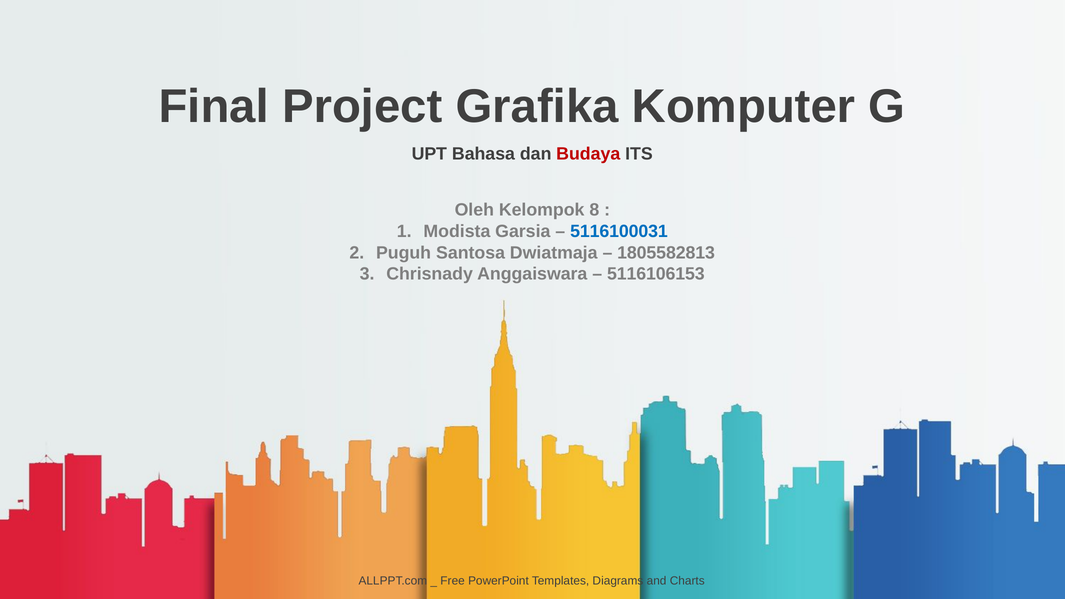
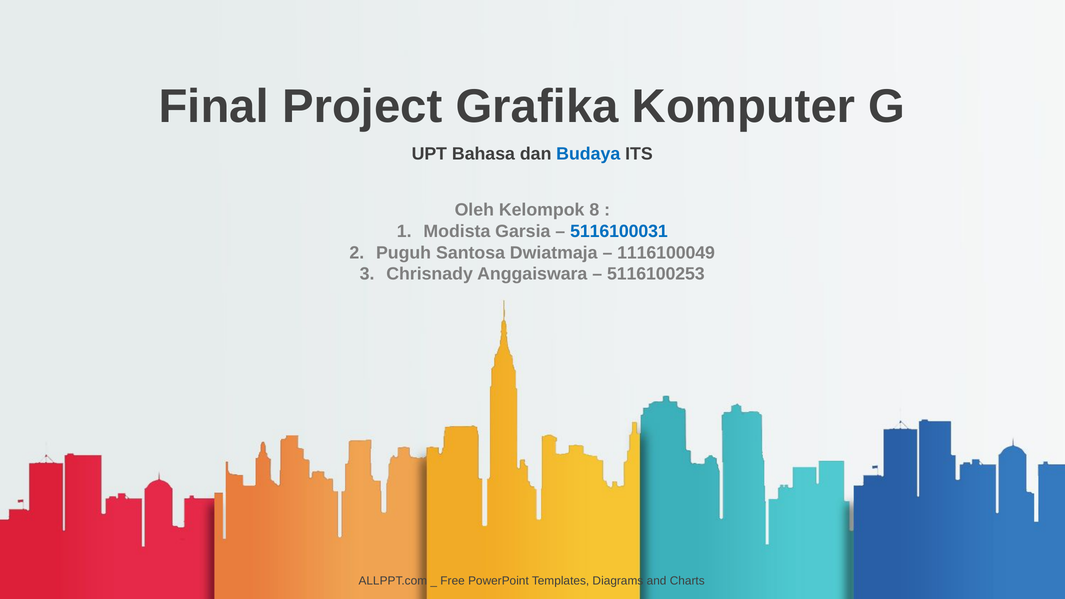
Budaya colour: red -> blue (588, 154)
1805582813: 1805582813 -> 1116100049 (666, 253)
5116106153: 5116106153 -> 5116100253 (656, 274)
